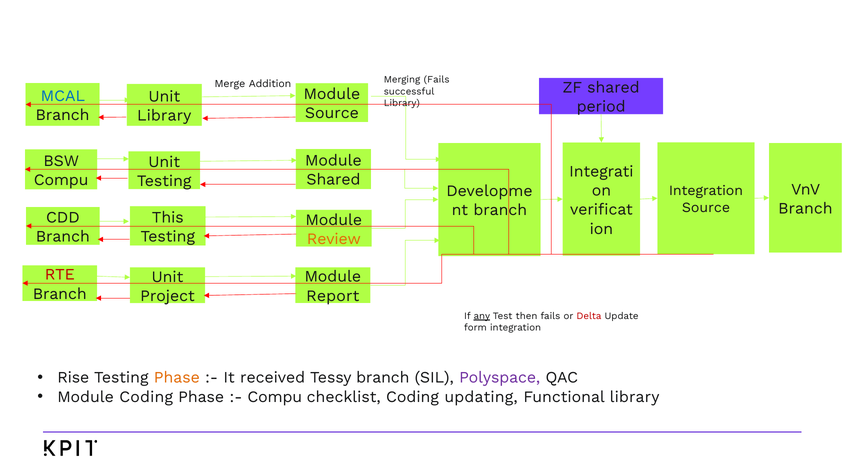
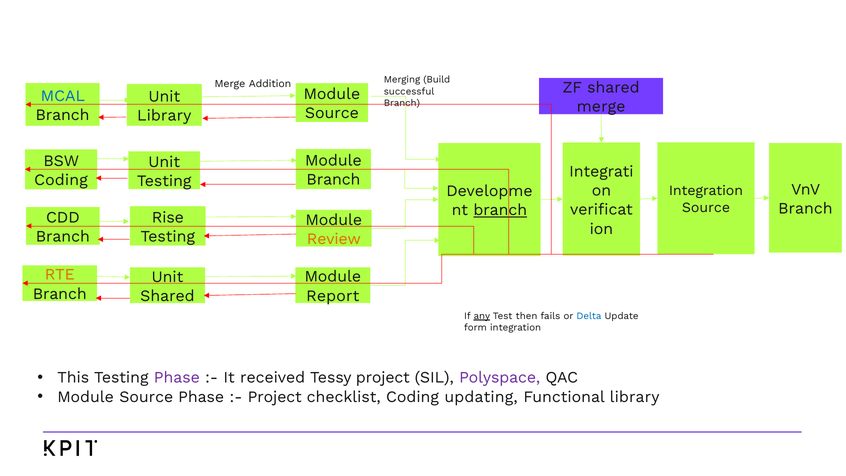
Merging Fails: Fails -> Build (437, 80)
Library: Library -> Branch (402, 103)
period: period -> merge (601, 107)
Shared: Shared -> Branch (333, 180)
Compu: Compu -> Coding (61, 180)
branch underline: none -> present (500, 210)
This: This -> Rise (168, 217)
RTE colour: red -> orange (60, 275)
Project: Project -> Shared (167, 296)
Delta colour: red -> blue (589, 316)
Rise: Rise -> This (73, 378)
Phase colour: orange -> purple (177, 378)
Tessy branch: branch -> project (383, 378)
Coding: Coding -> Source (146, 397)
Compu: Compu -> Project (275, 397)
